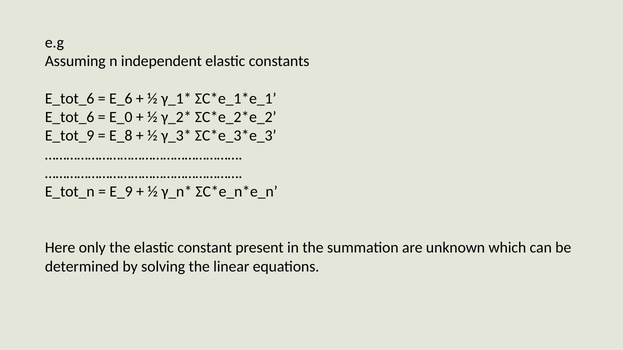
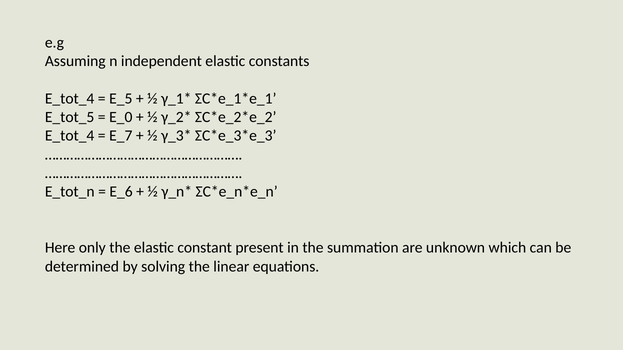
E_tot_6: E_tot_6 -> E_tot_4 (70, 99)
E_6: E_6 -> E_5 (121, 99)
E_tot_6: E_tot_6 -> E_tot_5 (70, 117)
E_tot_9: E_tot_9 -> E_tot_4 (70, 136)
E_8: E_8 -> E_7 (121, 136)
E_9: E_9 -> E_6 (121, 192)
